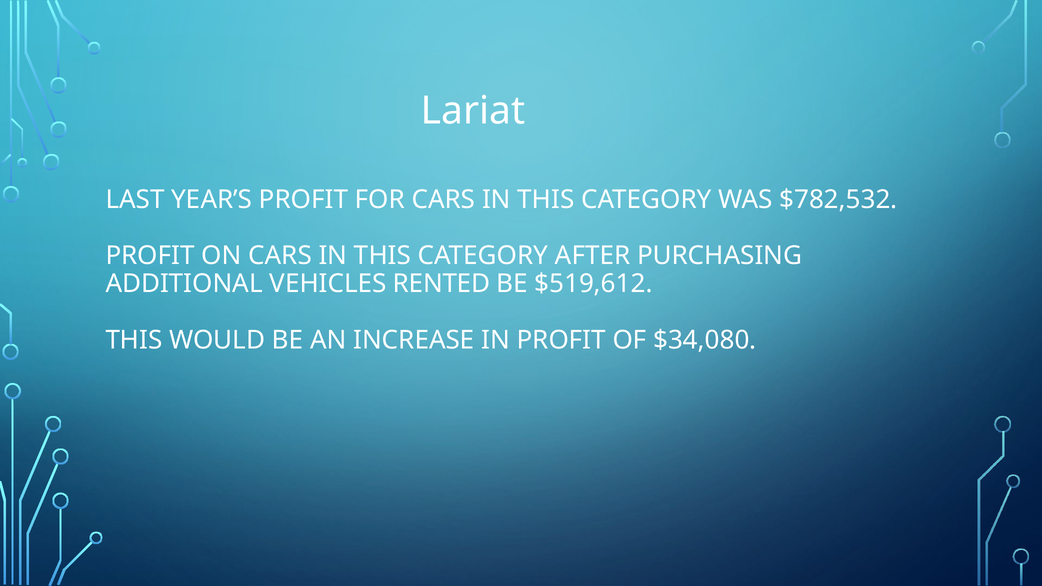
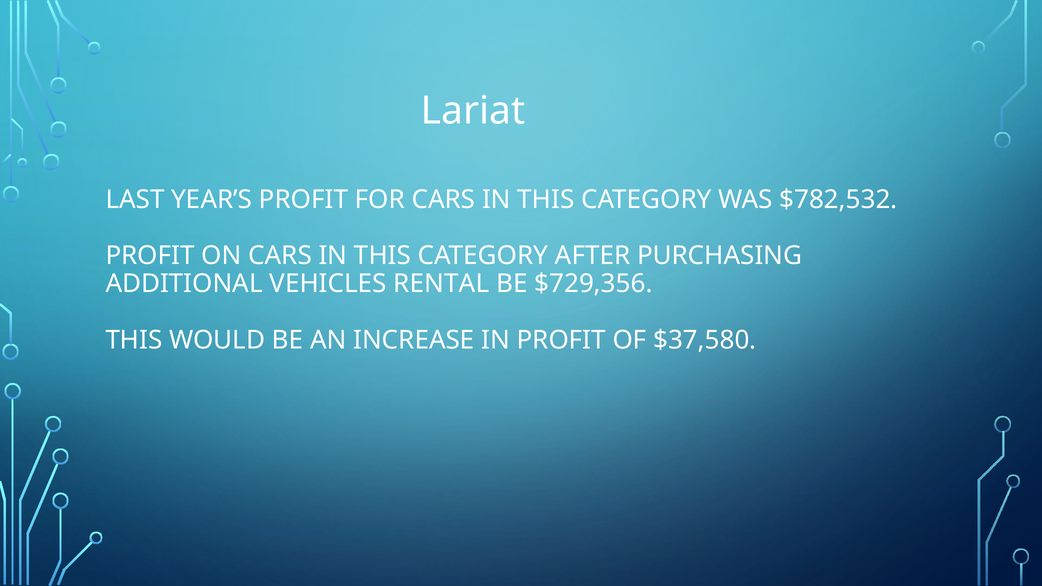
RENTED: RENTED -> RENTAL (441, 284)
$519,612: $519,612 -> $729,356 (593, 284)
$34,080: $34,080 -> $37,580 (705, 340)
